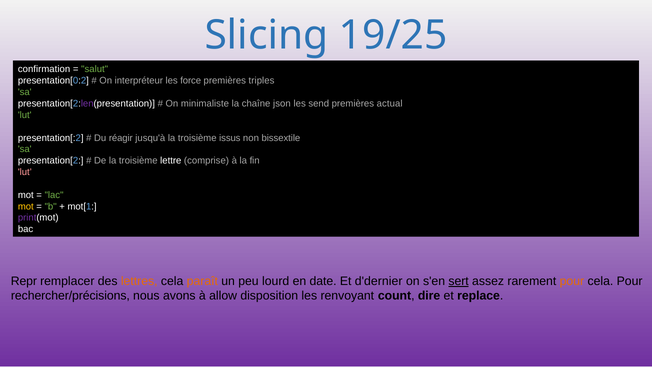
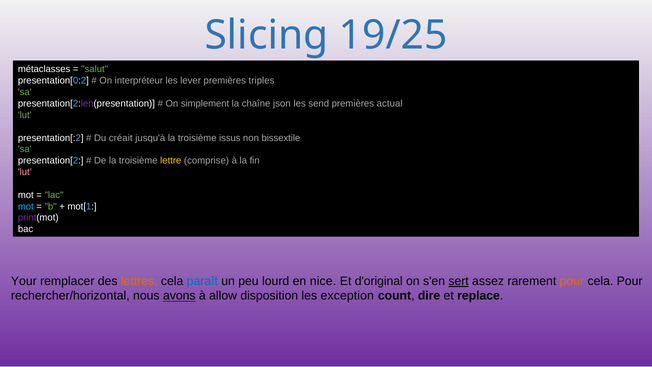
confirmation: confirmation -> métaclasses (44, 69)
force: force -> lever (191, 81)
minimaliste: minimaliste -> simplement (205, 104)
réagir: réagir -> créait (121, 138)
lettre colour: white -> yellow (171, 161)
mot colour: yellow -> light blue (26, 206)
Repr: Repr -> Your (24, 281)
paraît colour: orange -> blue (202, 281)
date: date -> nice (323, 281)
d'dernier: d'dernier -> d'original (379, 281)
rechercher/précisions: rechercher/précisions -> rechercher/horizontal (70, 296)
avons underline: none -> present (179, 296)
renvoyant: renvoyant -> exception (347, 296)
